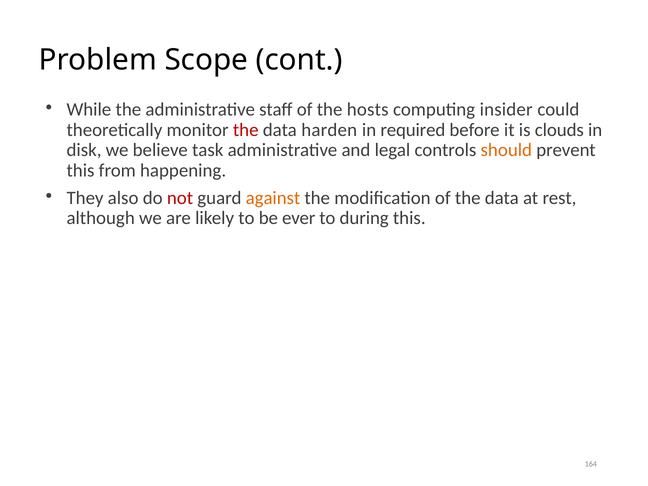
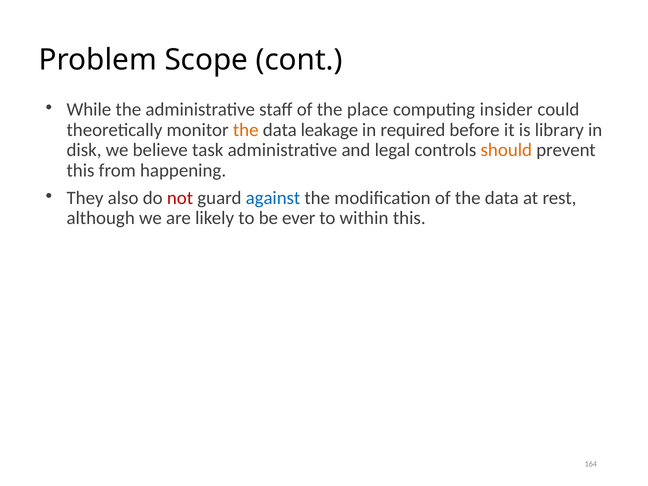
hosts: hosts -> place (368, 109)
the colour: red -> orange (246, 130)
harden: harden -> leakage (329, 130)
clouds: clouds -> library (559, 130)
against colour: orange -> blue (273, 198)
during: during -> within (364, 218)
